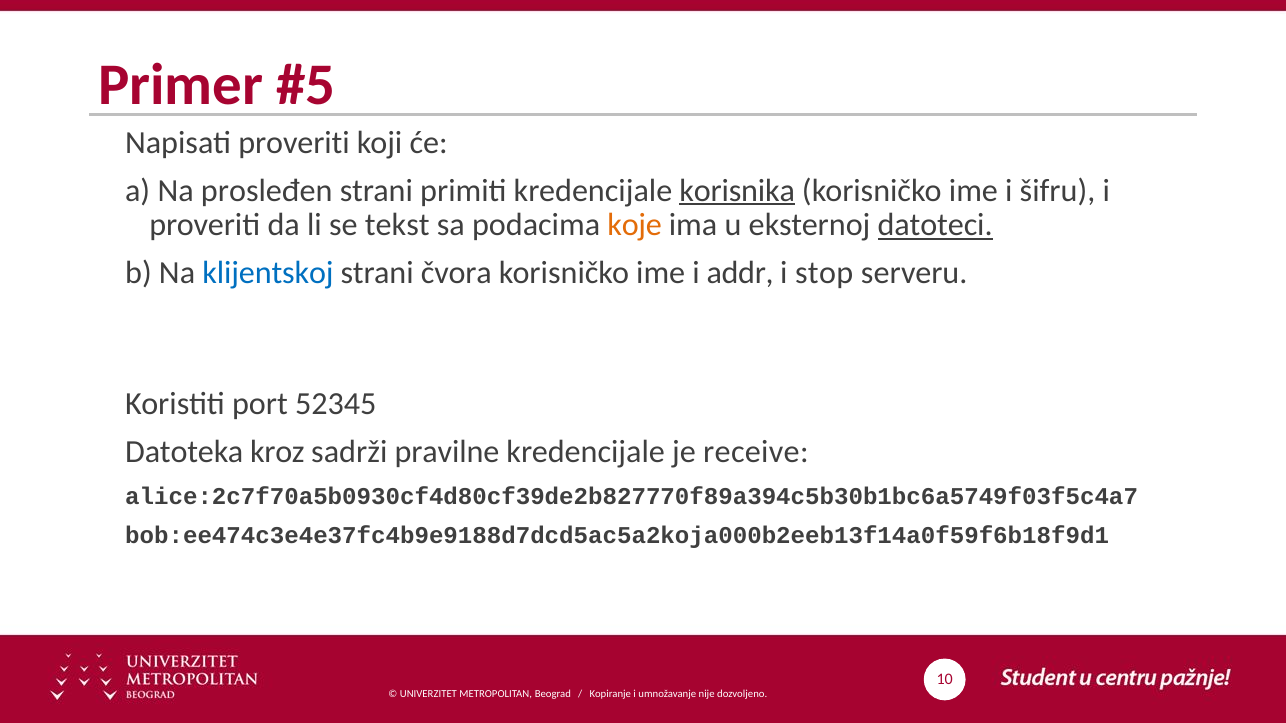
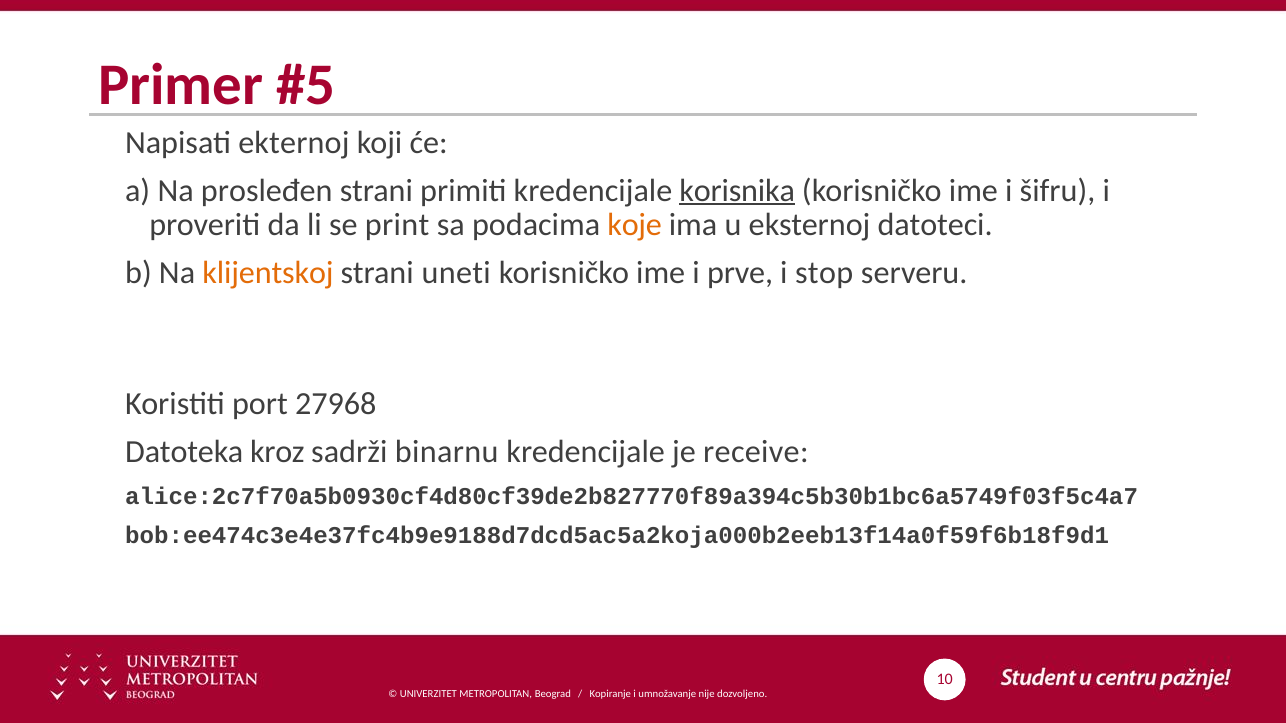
Napisati proveriti: proveriti -> ekternoj (294, 143)
tekst: tekst -> print (397, 225)
datoteci underline: present -> none (935, 225)
klijentskoj colour: blue -> orange (268, 273)
čvora: čvora -> uneti (456, 273)
addr: addr -> prve (740, 273)
52345: 52345 -> 27968 (336, 404)
pravilne: pravilne -> binarnu (447, 453)
